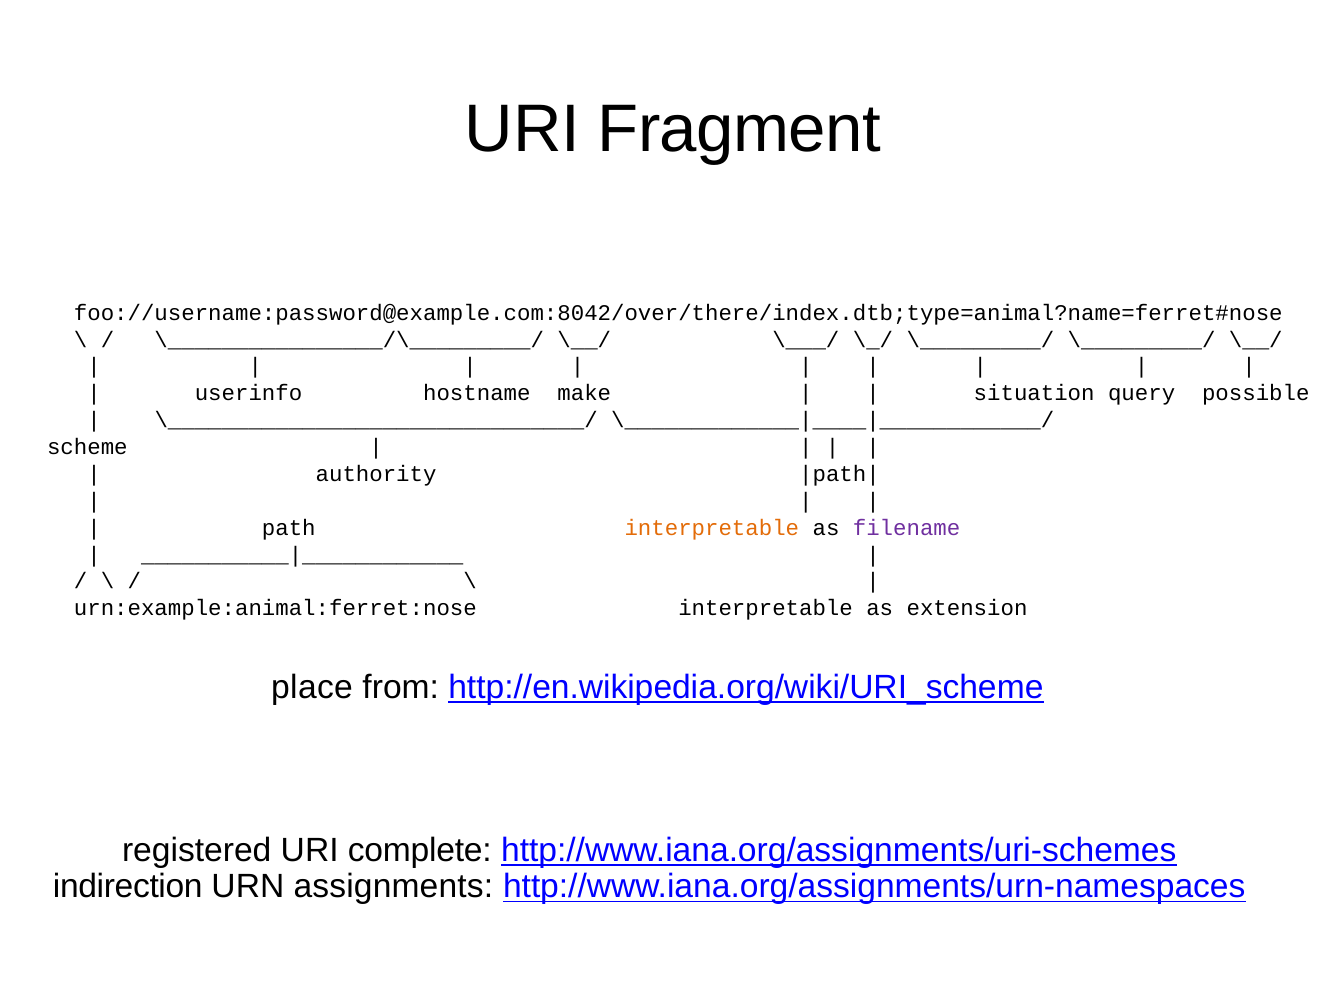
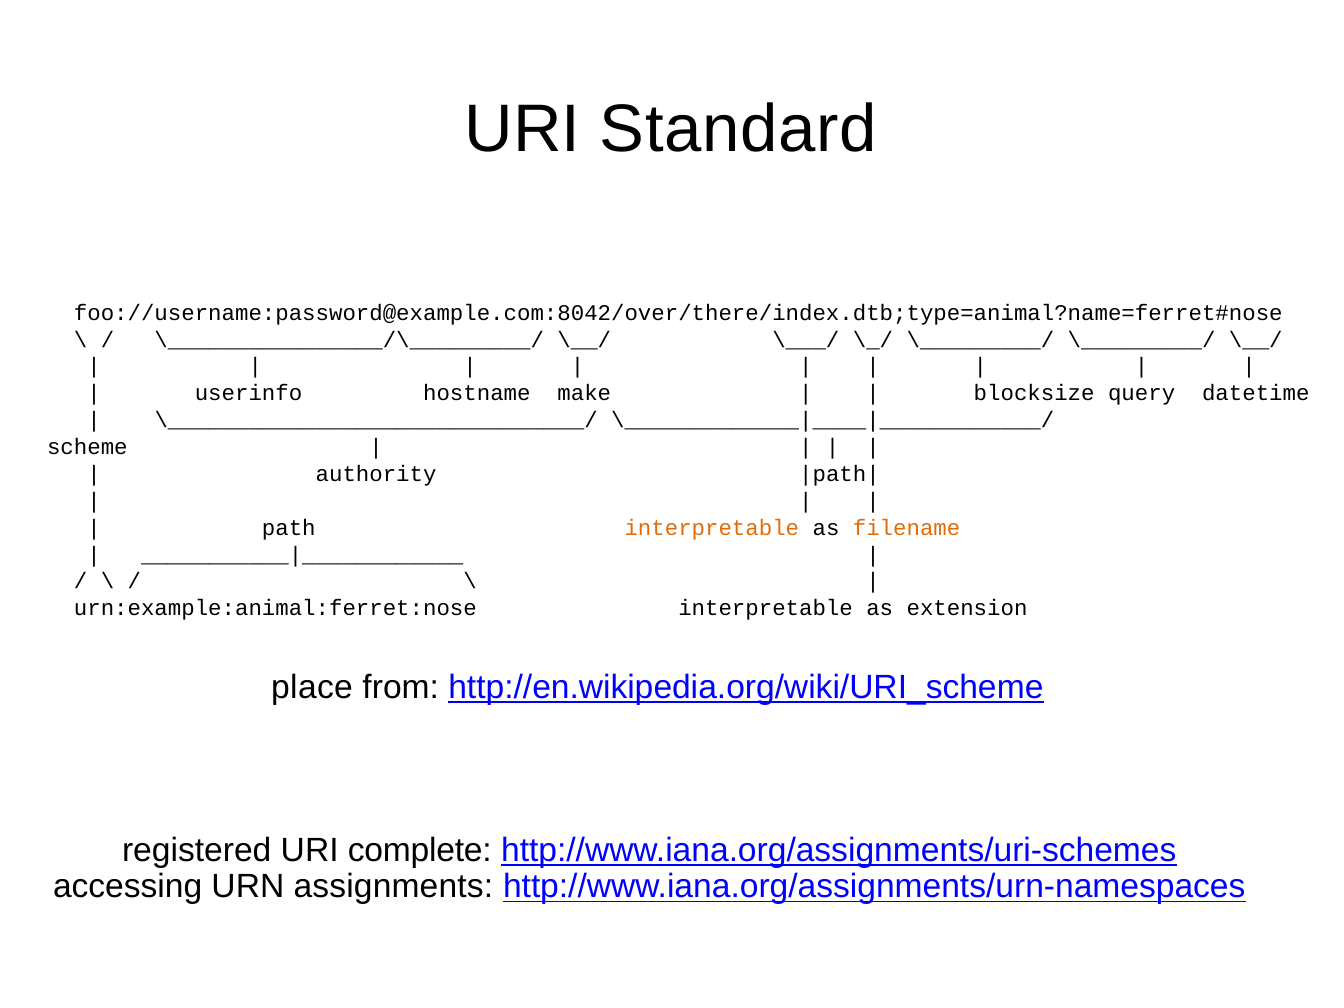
Fragment: Fragment -> Standard (739, 129)
situation: situation -> blocksize (1034, 393)
possible: possible -> datetime (1256, 393)
filename colour: purple -> orange (907, 528)
indirection: indirection -> accessing (128, 887)
